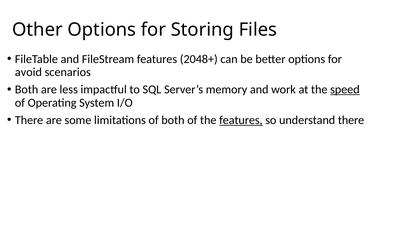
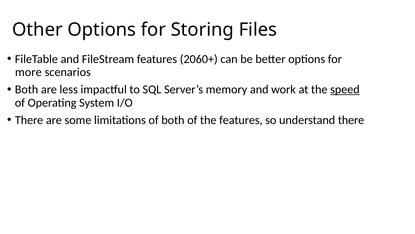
2048+: 2048+ -> 2060+ (199, 59)
avoid: avoid -> more (28, 72)
features underline: present -> none (241, 120)
